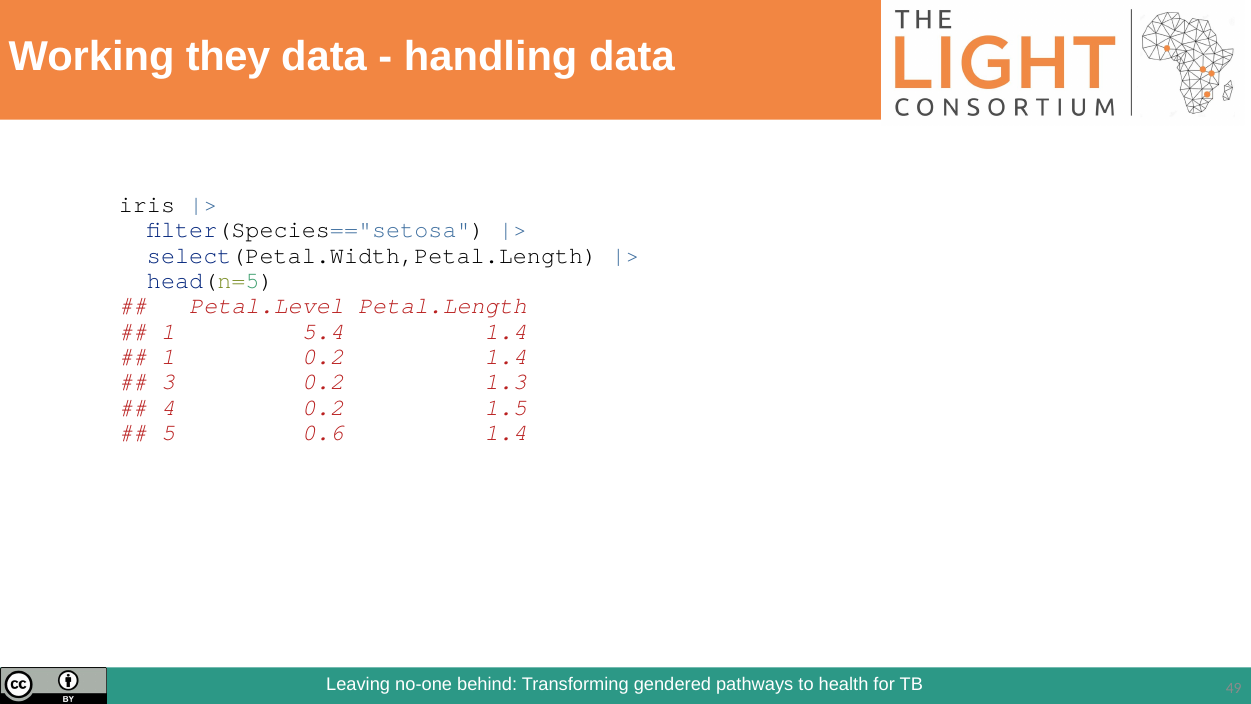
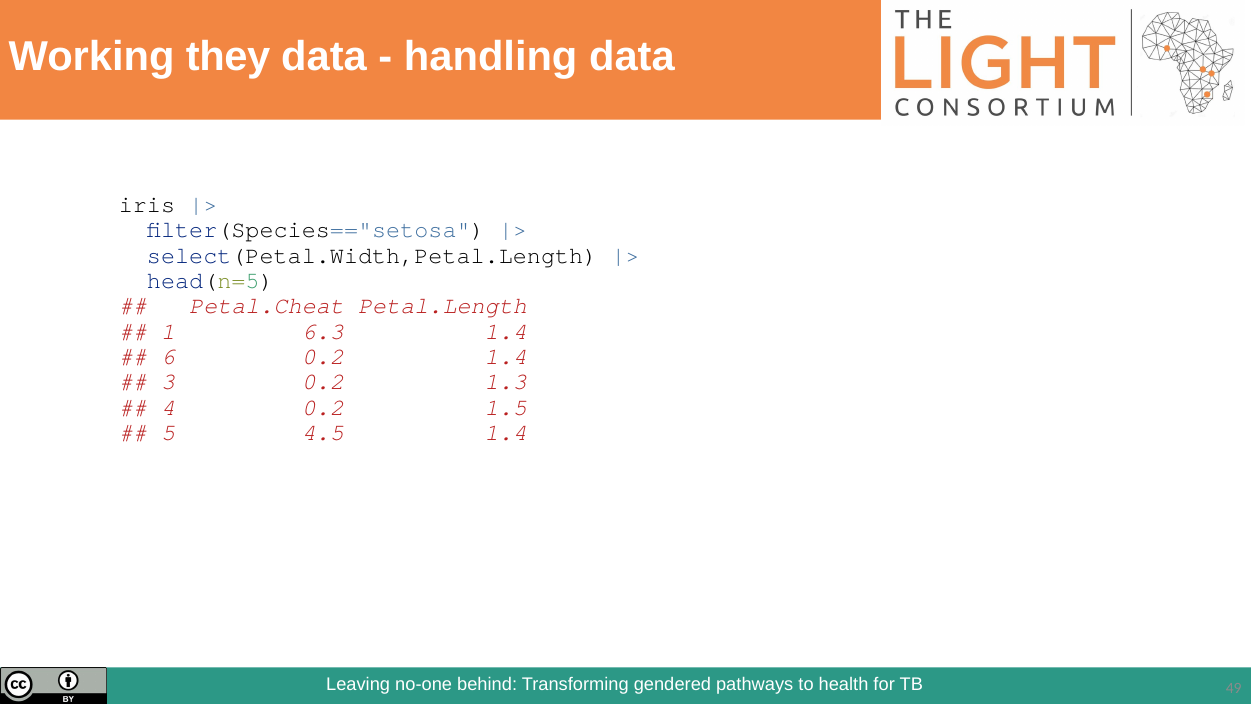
Petal.Level: Petal.Level -> Petal.Cheat (267, 306)
5.4: 5.4 -> 6.3 (323, 331)
1: 1 -> 6 (168, 357)
0.6: 0.6 -> 4.5 (323, 433)
